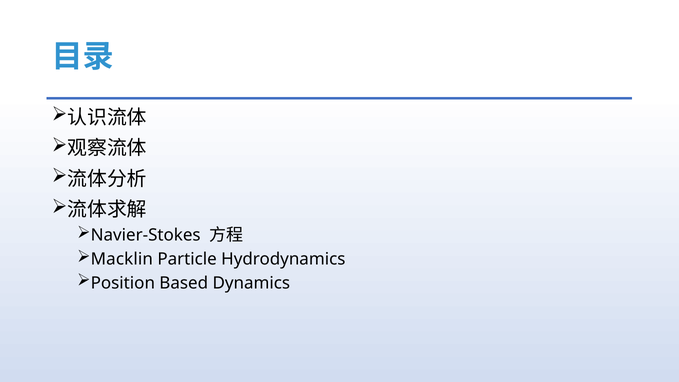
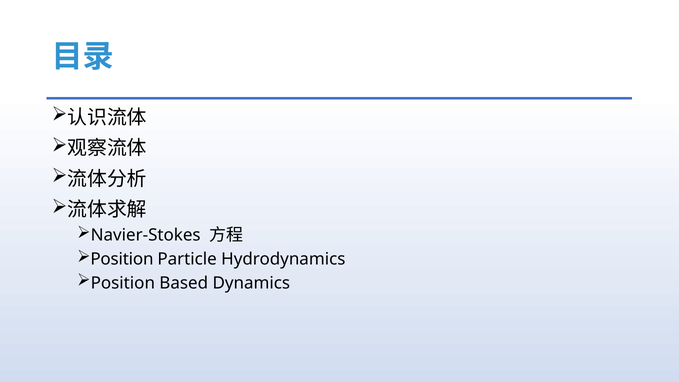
Macklin: Macklin -> Position (122, 259)
